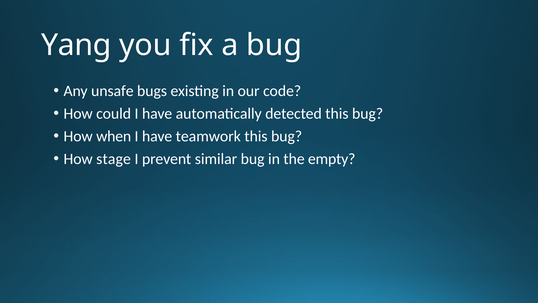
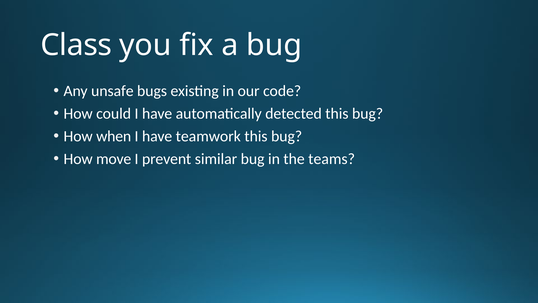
Yang: Yang -> Class (76, 45)
stage: stage -> move (114, 159)
empty: empty -> teams (332, 159)
